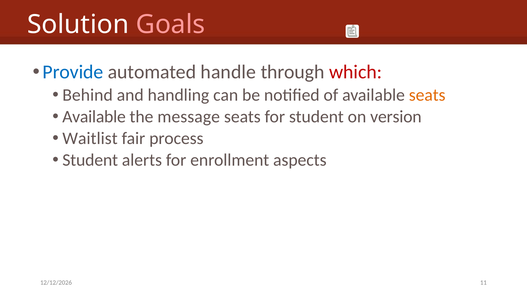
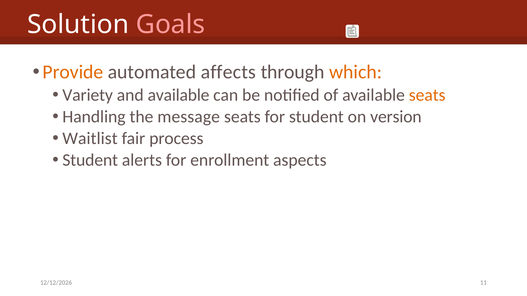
Provide colour: blue -> orange (73, 72)
handle: handle -> affects (228, 72)
which colour: red -> orange (356, 72)
Behind: Behind -> Variety (88, 95)
and handling: handling -> available (179, 95)
Available: Available -> Handling (94, 117)
